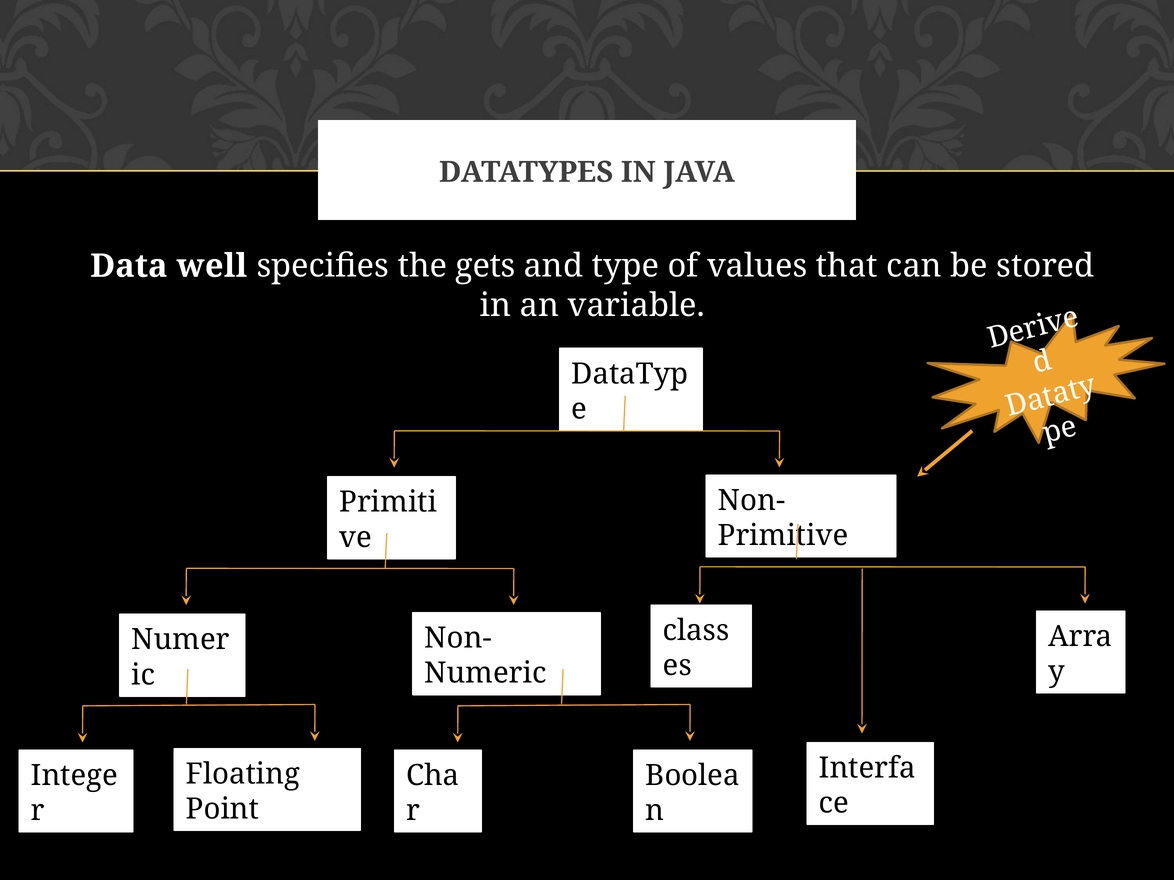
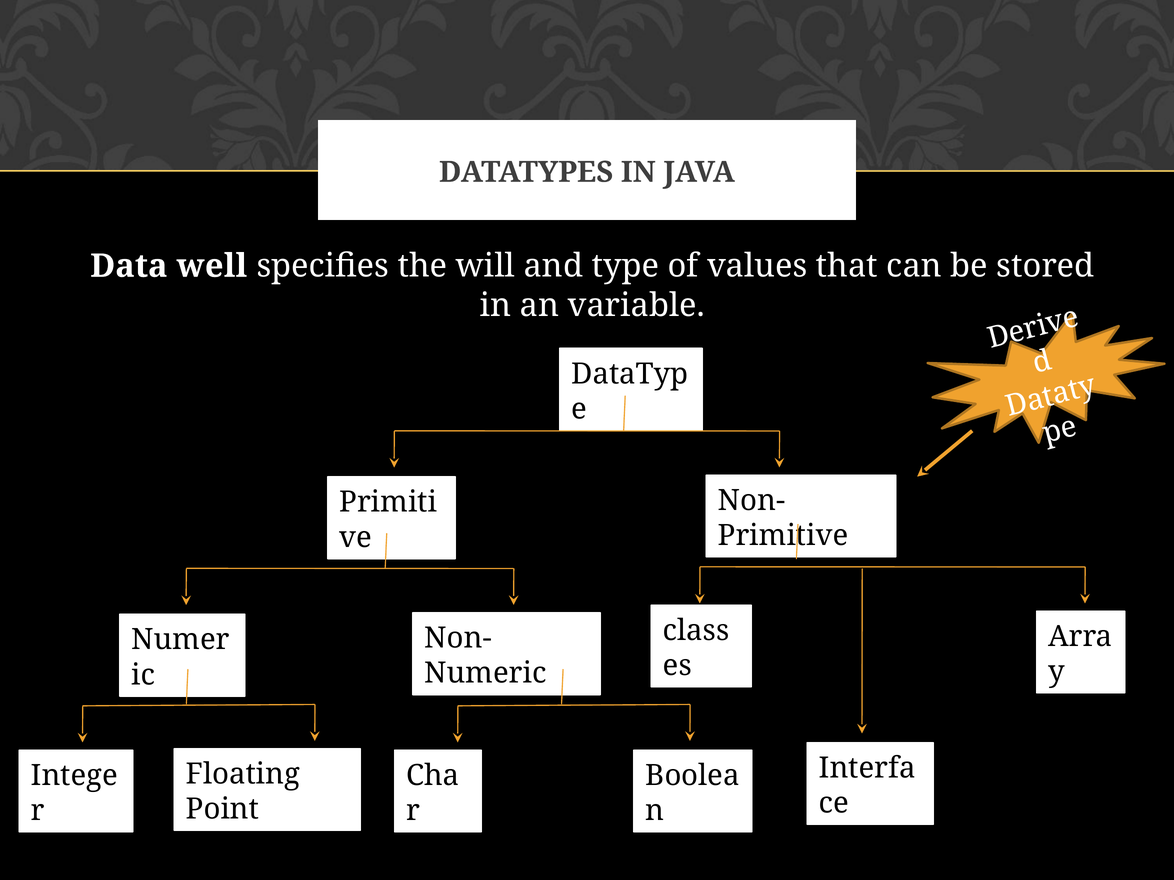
gets: gets -> will (485, 266)
